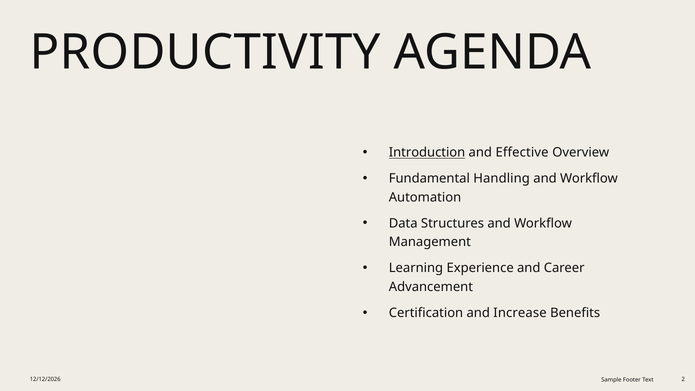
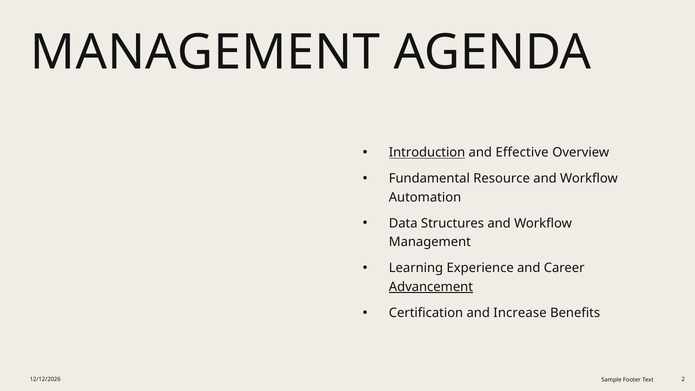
PRODUCTIVITY: PRODUCTIVITY -> MANAGEMENT (205, 52)
Handling: Handling -> Resource (502, 179)
Advancement underline: none -> present (431, 287)
